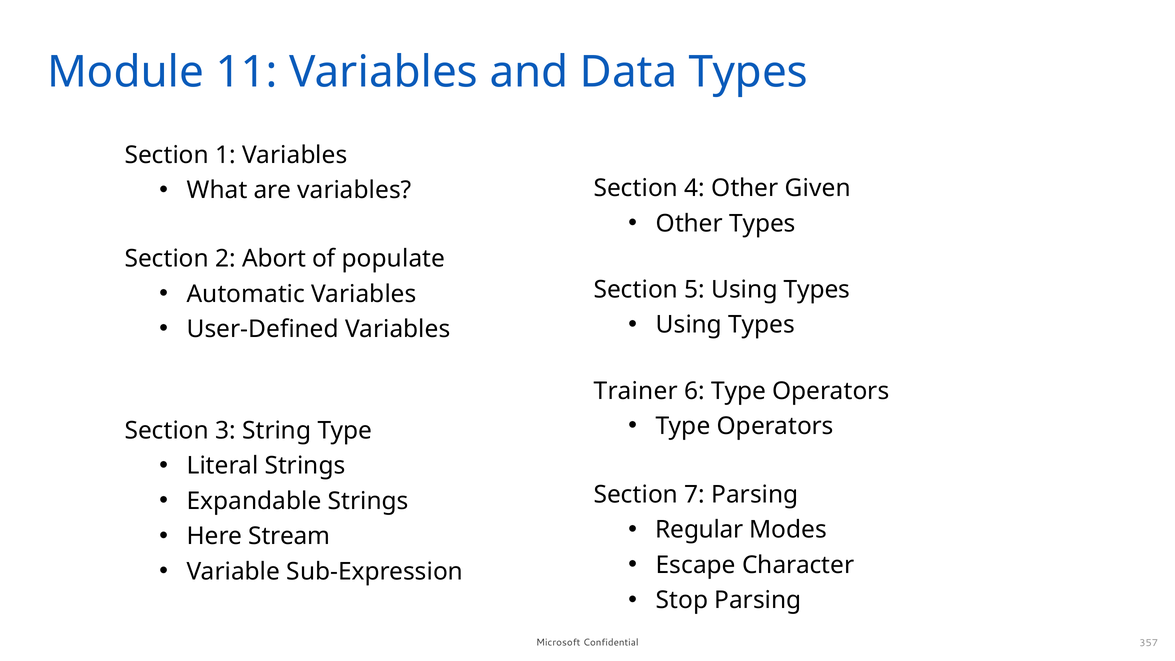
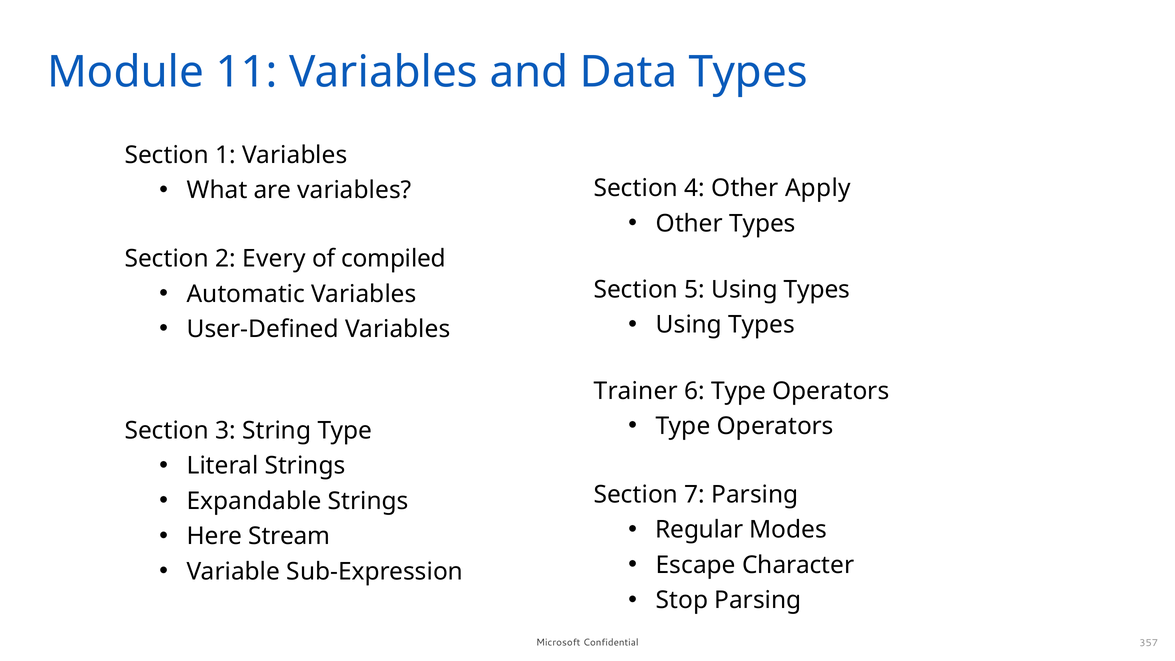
Given: Given -> Apply (818, 188)
Abort: Abort -> Every (274, 259)
populate: populate -> compiled (394, 259)
